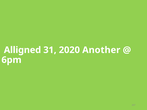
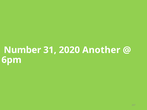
Alligned: Alligned -> Number (22, 50)
